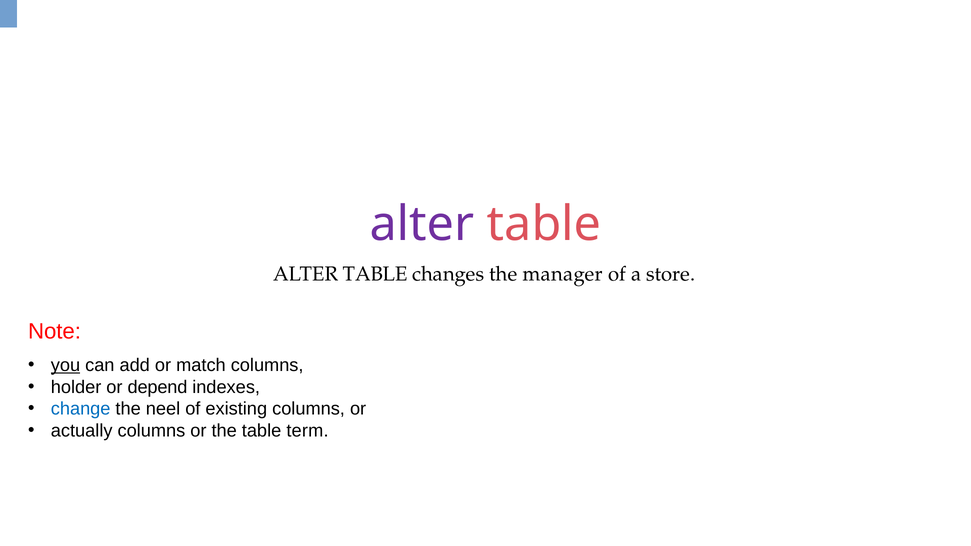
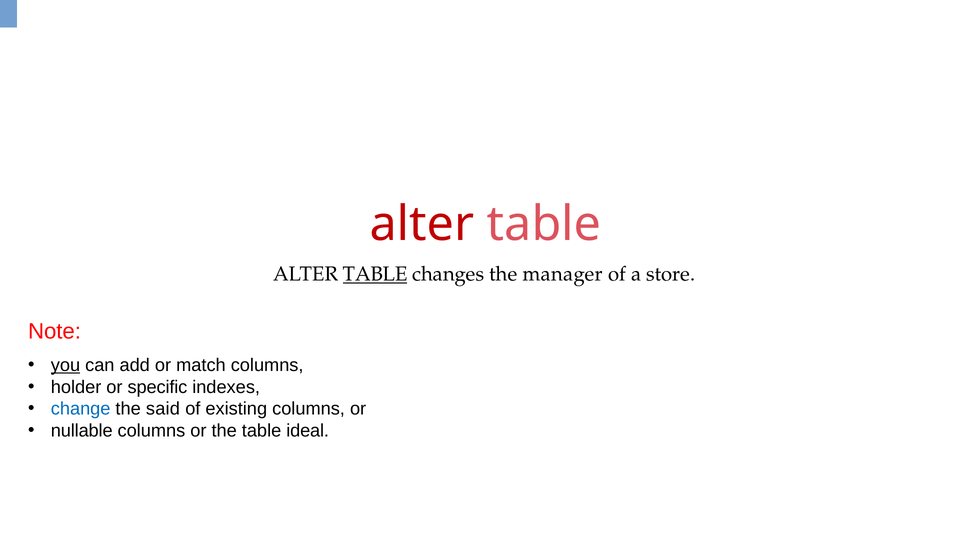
alter colour: purple -> red (422, 224)
TABLE underline: none -> present (375, 274)
depend: depend -> specific (157, 387)
neel: neel -> said (163, 409)
actually: actually -> nullable (82, 431)
term: term -> ideal (308, 431)
